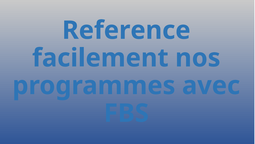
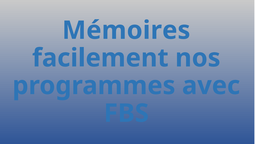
Reference: Reference -> Mémoires (126, 30)
